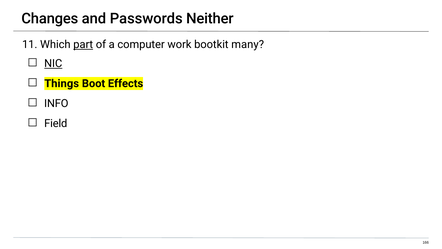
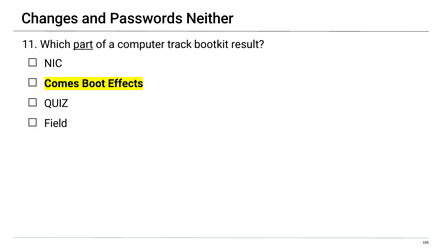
work: work -> track (180, 45)
many: many -> result (248, 45)
NIC underline: present -> none (53, 63)
Things: Things -> Comes (62, 83)
INFO: INFO -> QUIZ (56, 103)
